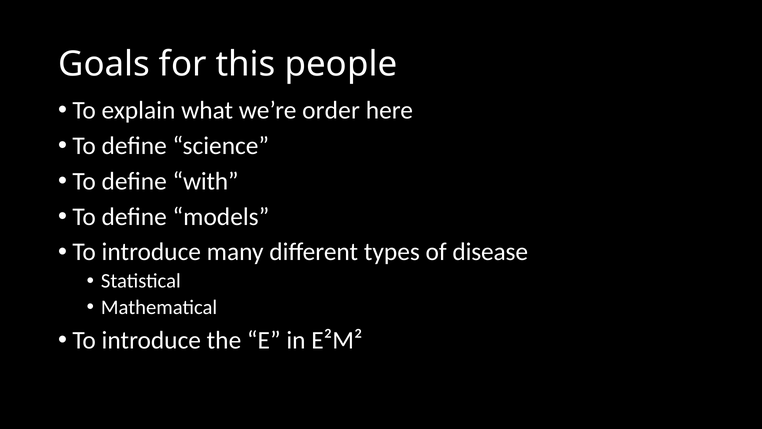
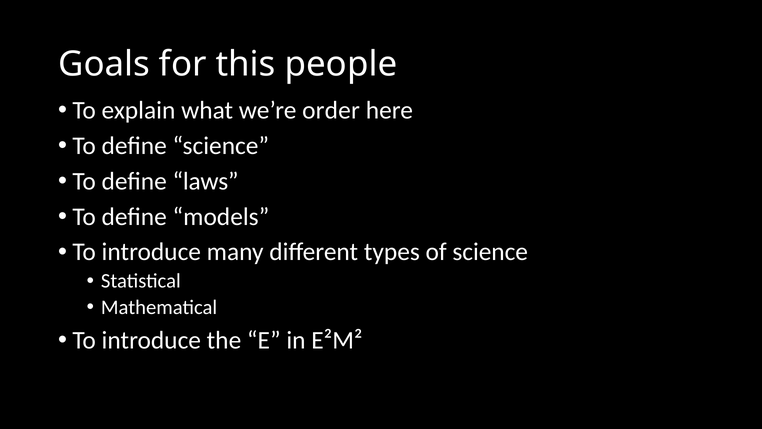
with: with -> laws (206, 181)
of disease: disease -> science (490, 252)
